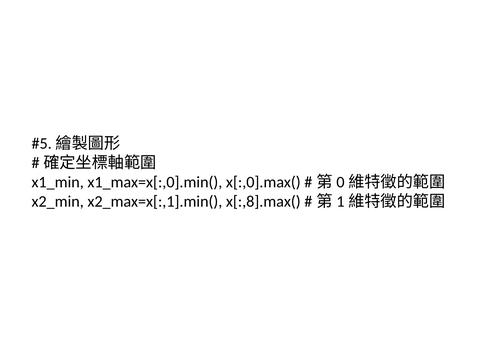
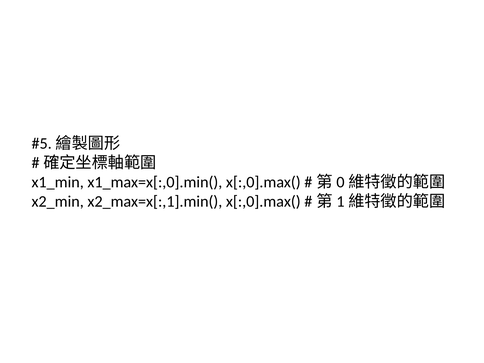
x2_max=x[:,1].min( x[:,8].max(: x[:,8].max( -> x[:,0].max( (263, 201)
